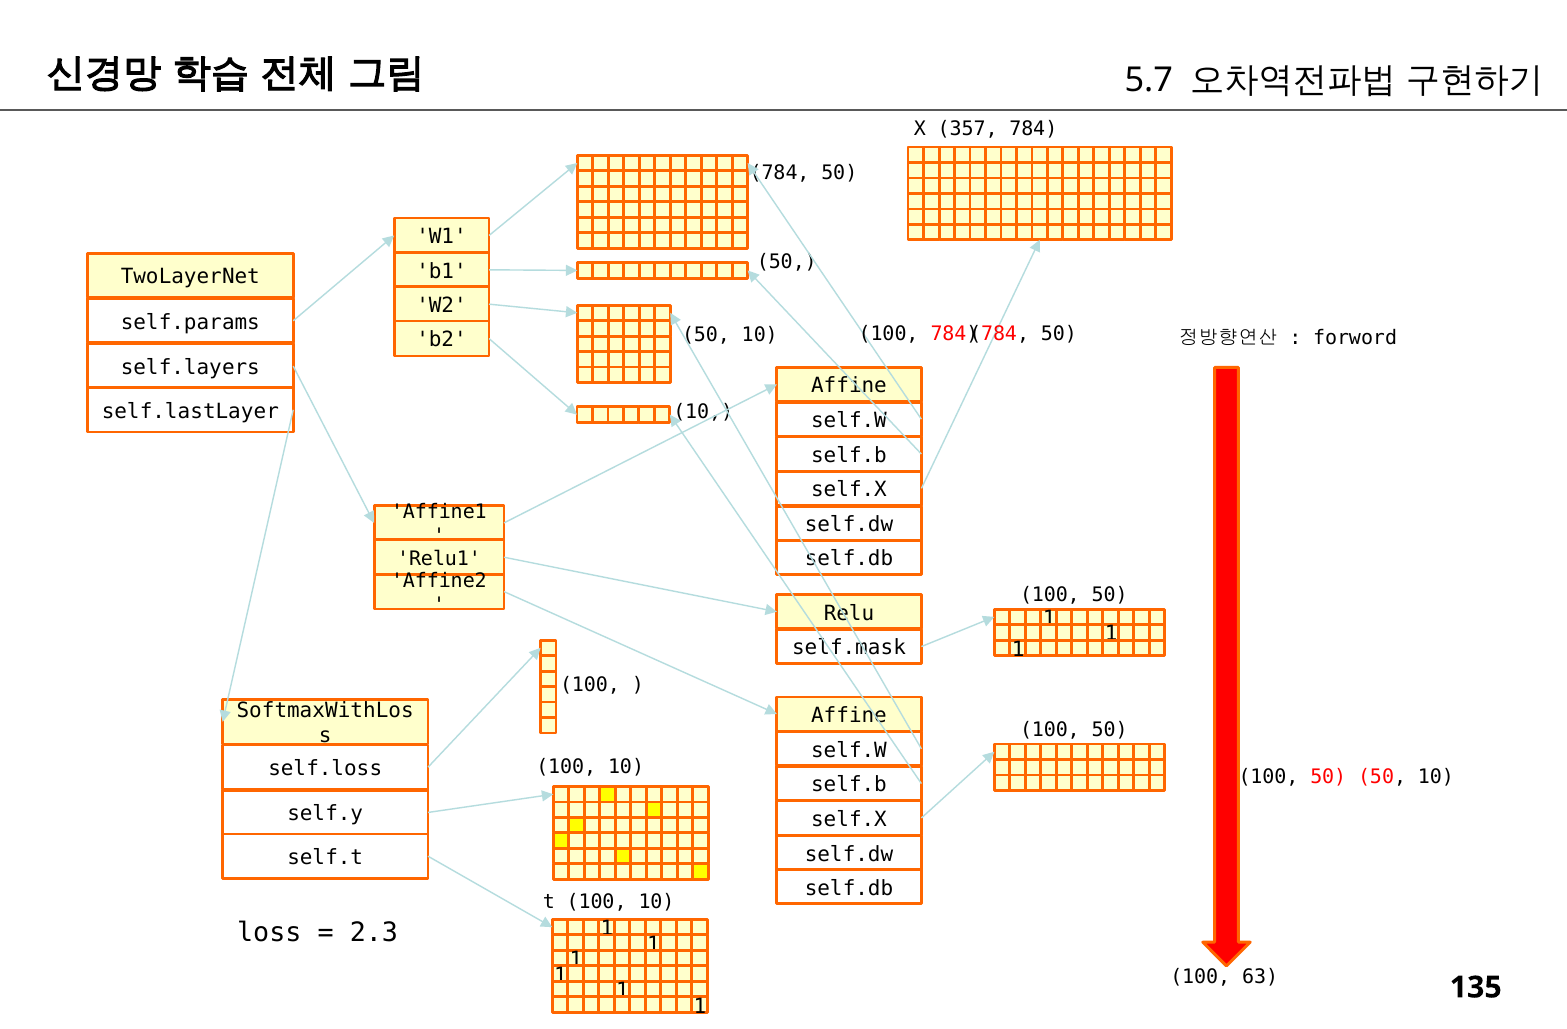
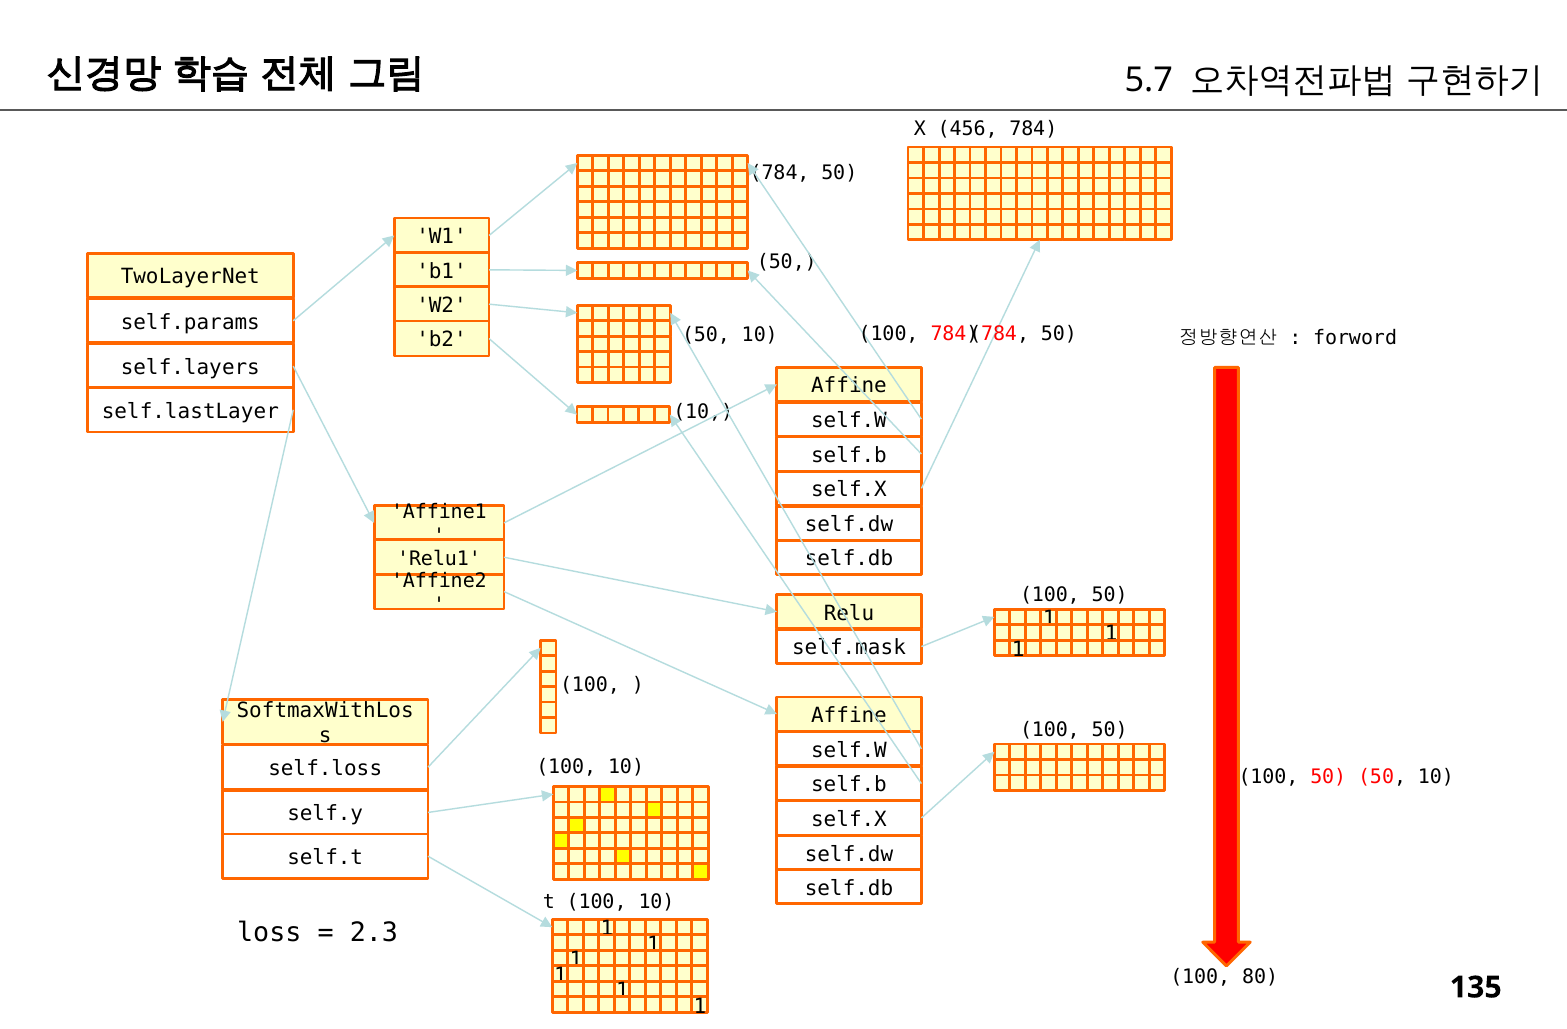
357: 357 -> 456 (968, 129)
63: 63 -> 80 (1260, 977)
